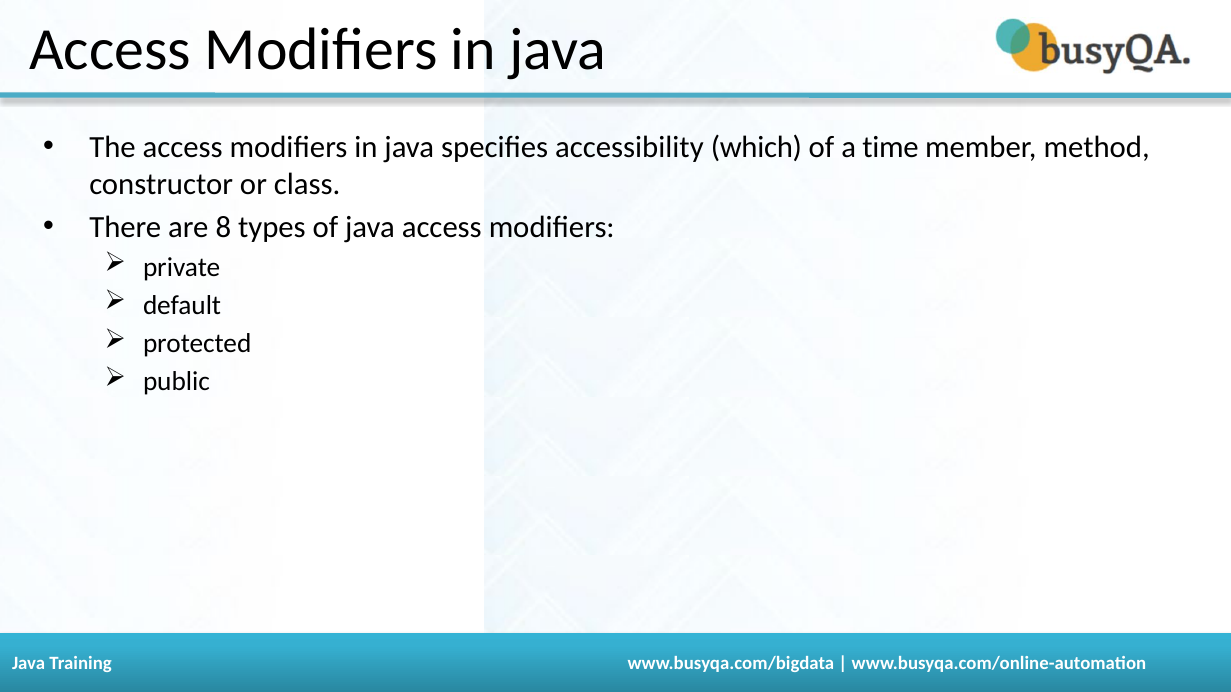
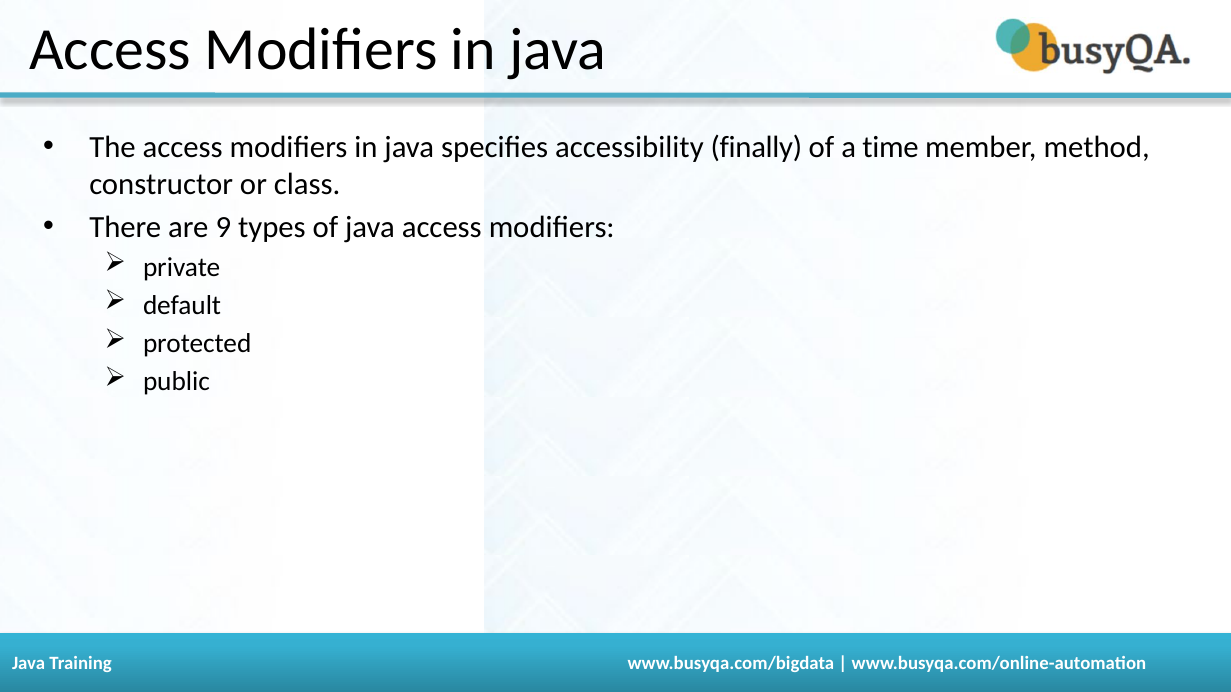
which: which -> finally (756, 147)
8: 8 -> 9 (223, 227)
